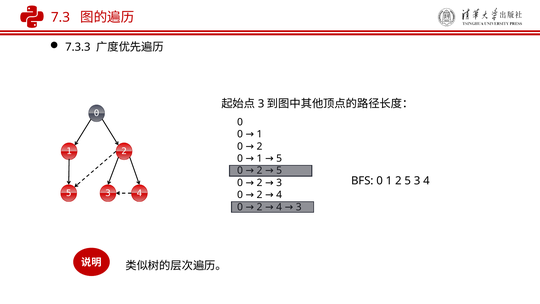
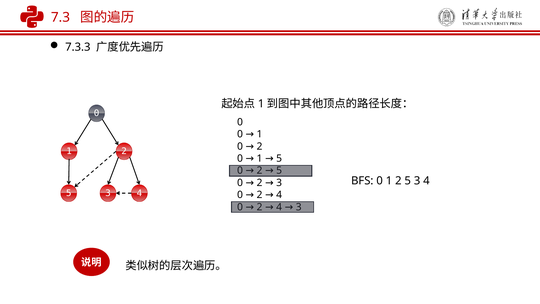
3: 3 -> 1 (261, 104)
